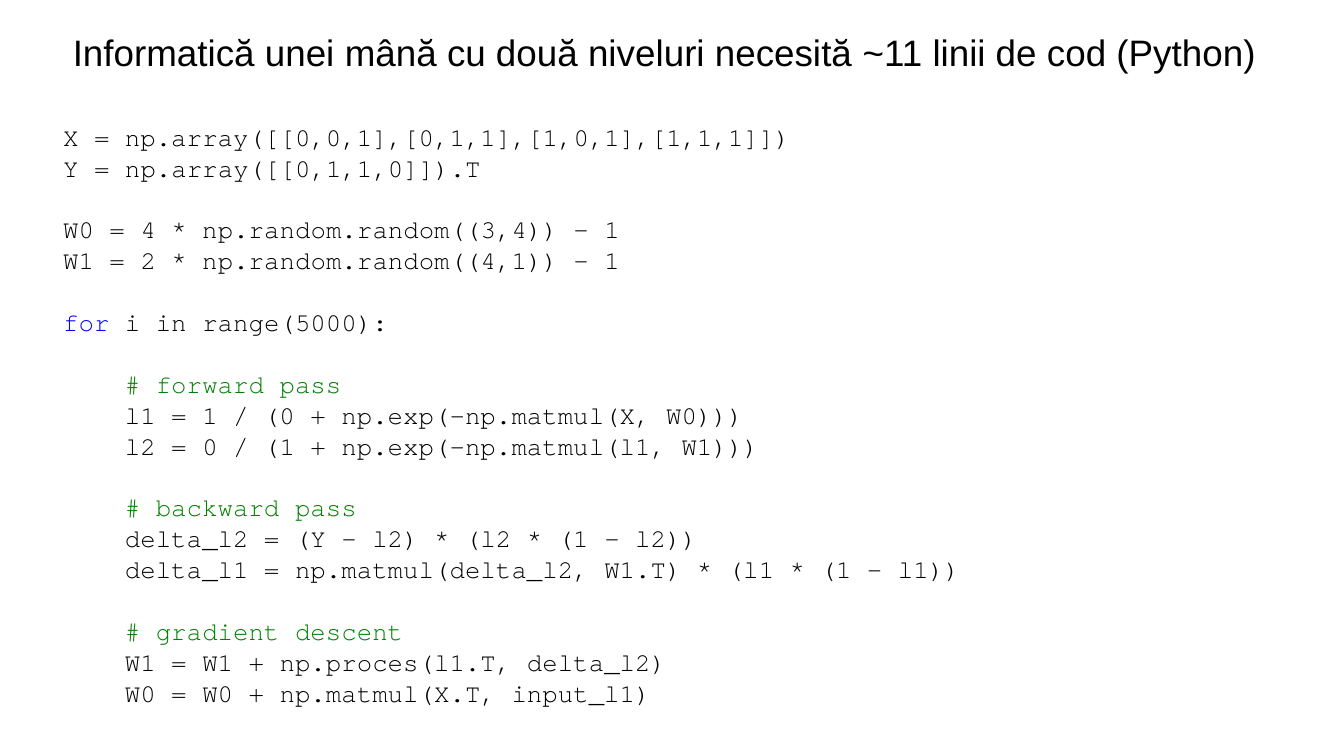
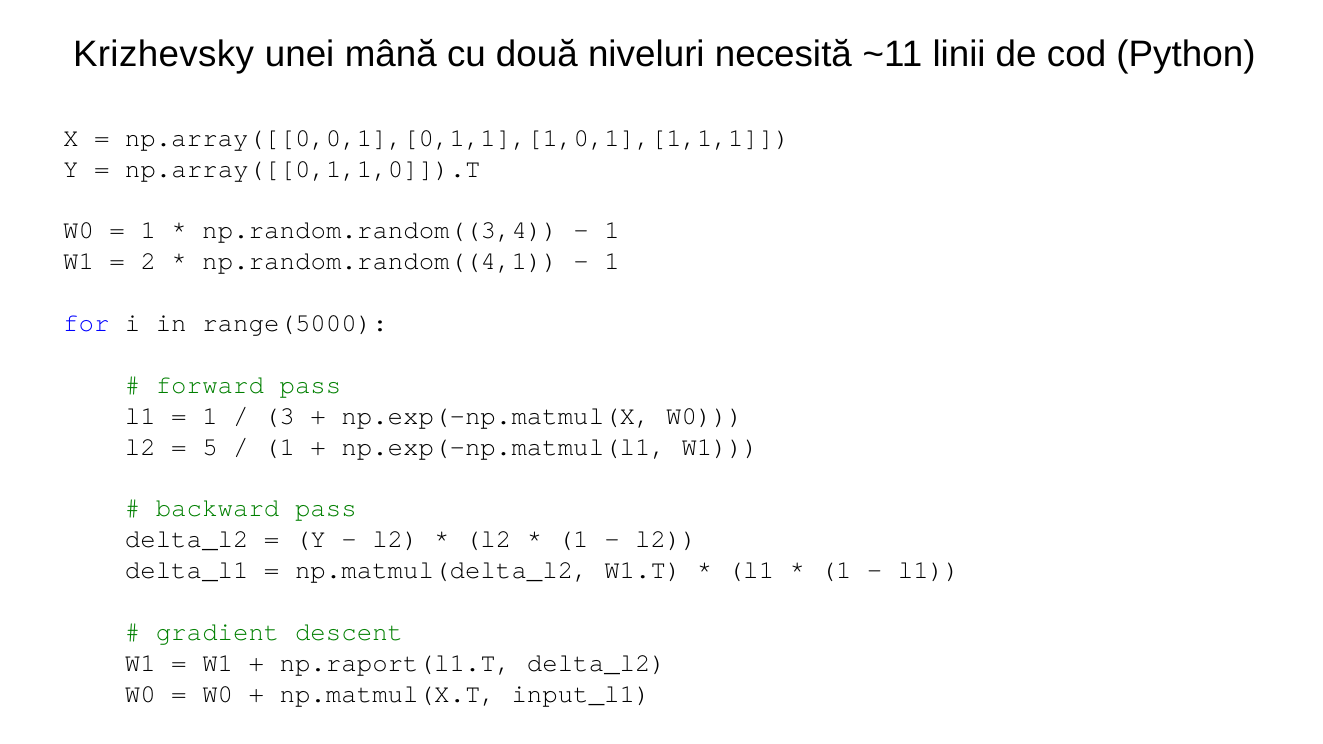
Informatică: Informatică -> Krizhevsky (164, 55)
4: 4 -> 1 (148, 231)
0: 0 -> 3 (279, 416)
0: 0 -> 5 (210, 447)
np.proces(l1.T: np.proces(l1.T -> np.raport(l1.T (395, 663)
